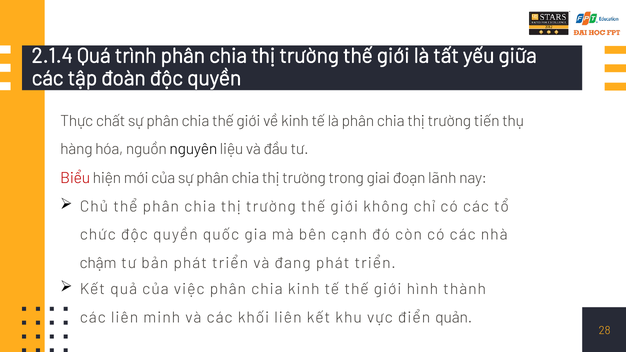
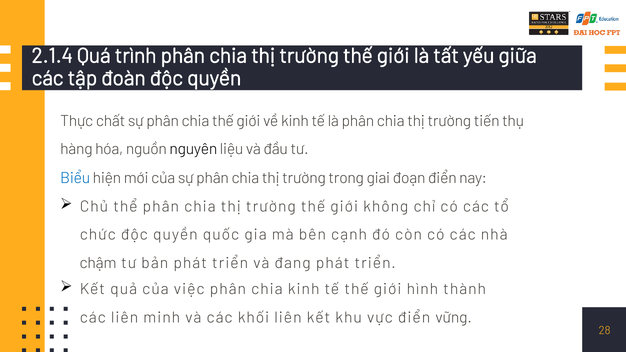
Biểu colour: red -> blue (75, 178)
đoạn lãnh: lãnh -> điển (442, 178)
quản: quản -> vững (454, 317)
